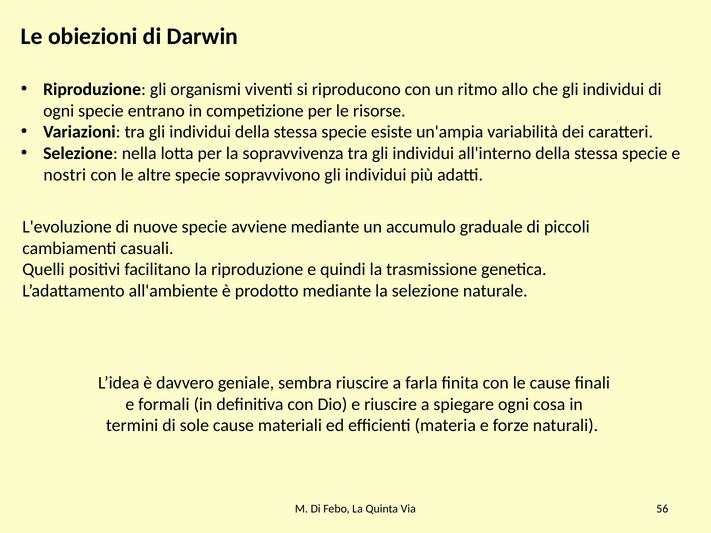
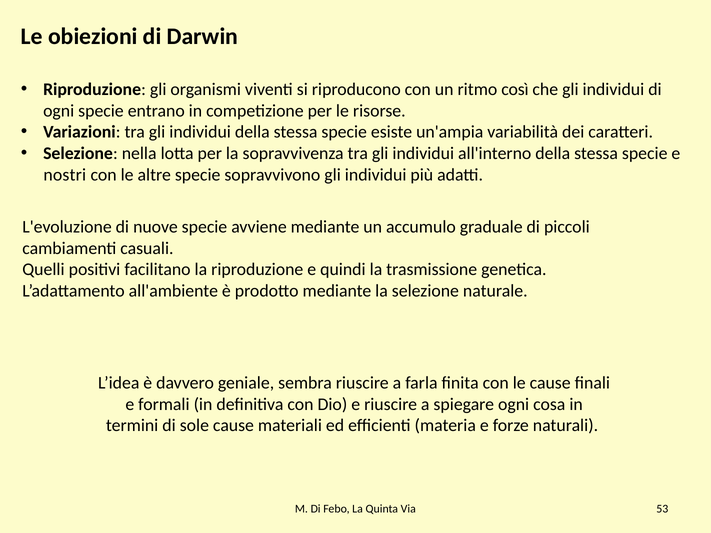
allo: allo -> così (515, 89)
56: 56 -> 53 (662, 509)
